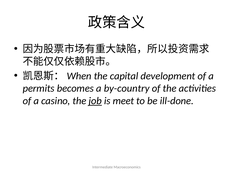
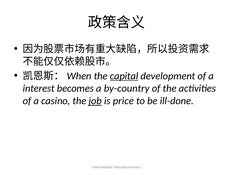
capital underline: none -> present (124, 76)
permits: permits -> interest (39, 88)
meet: meet -> price (123, 101)
